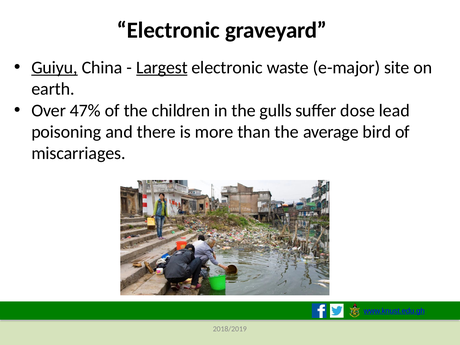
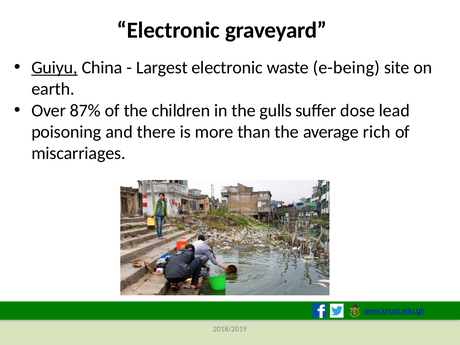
Largest underline: present -> none (162, 67)
e-major: e-major -> e-being (346, 67)
47%: 47% -> 87% (85, 110)
bird: bird -> rich (377, 132)
